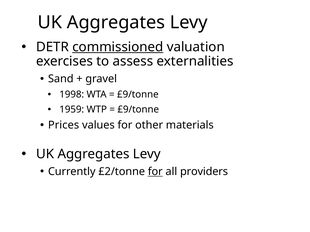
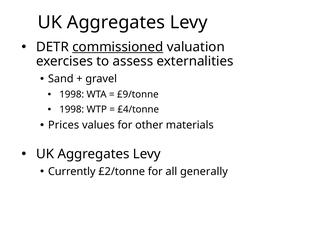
1959: 1959 -> 1998 (72, 110)
£9/tonne: £9/tonne -> £4/tonne (138, 110)
for underline: present -> none (155, 172)
providers: providers -> generally (204, 172)
